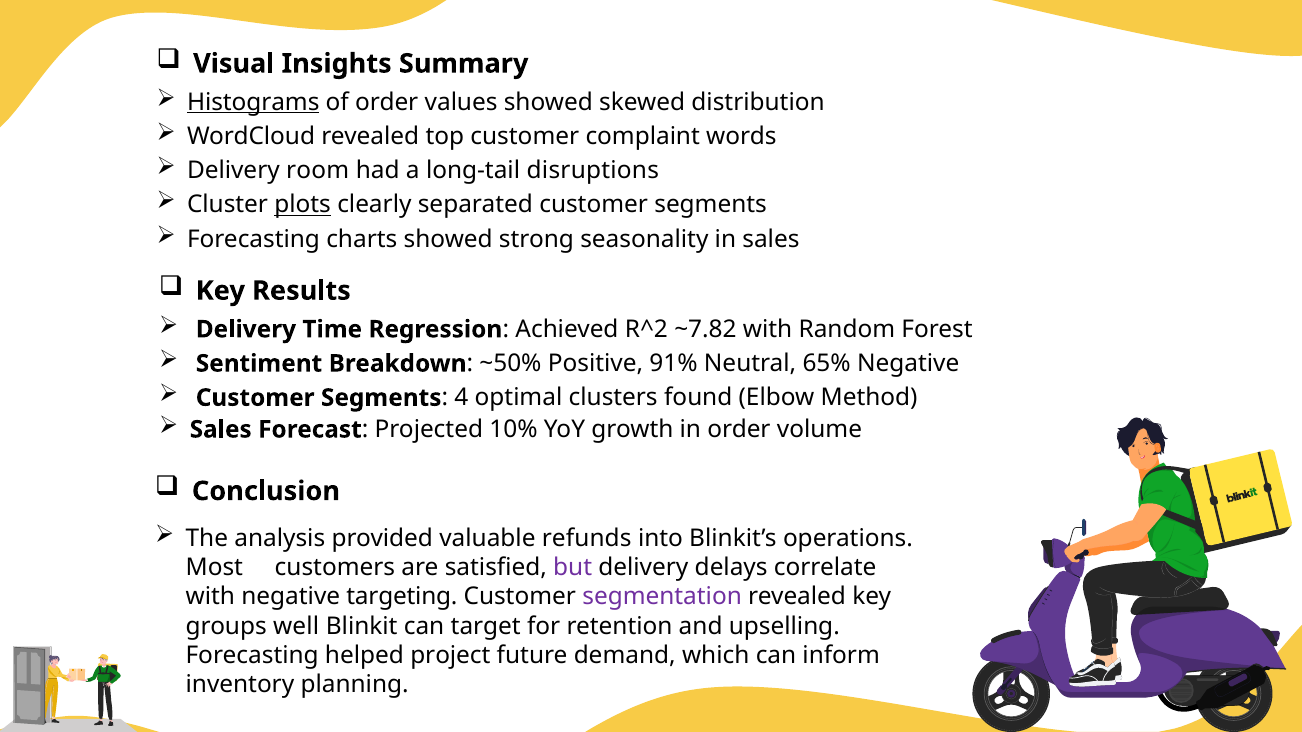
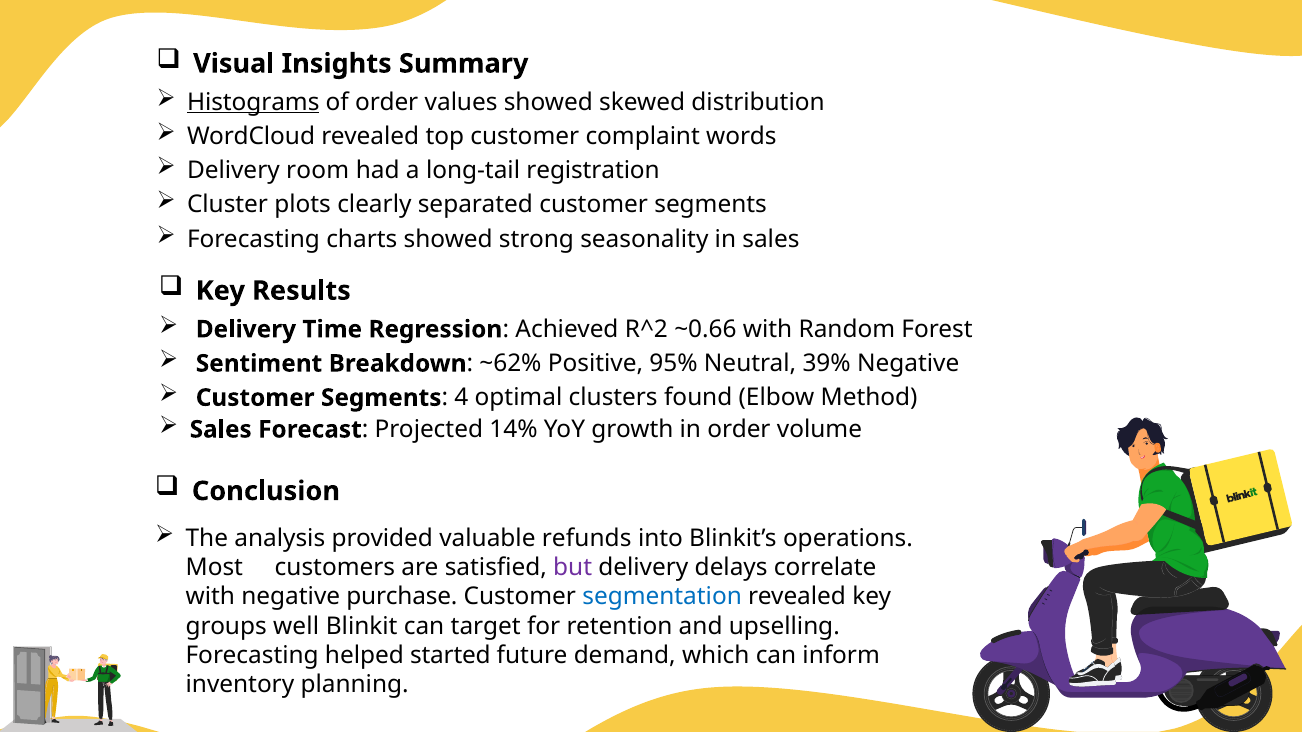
disruptions: disruptions -> registration (593, 171)
plots underline: present -> none (303, 205)
~7.82: ~7.82 -> ~0.66 (705, 330)
~50%: ~50% -> ~62% (510, 364)
91%: 91% -> 95% (674, 364)
65%: 65% -> 39% (827, 364)
10%: 10% -> 14% (513, 430)
targeting: targeting -> purchase (402, 597)
segmentation colour: purple -> blue (662, 597)
project: project -> started (450, 656)
